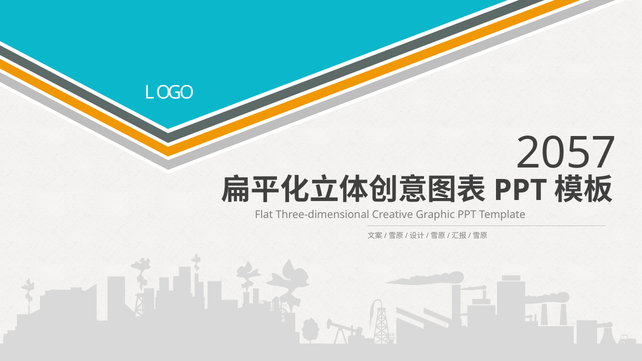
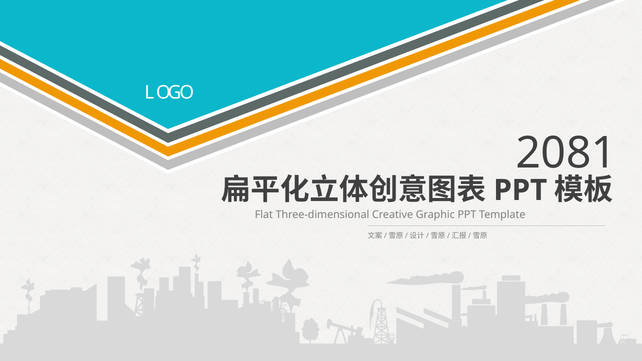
2057: 2057 -> 2081 (566, 153)
